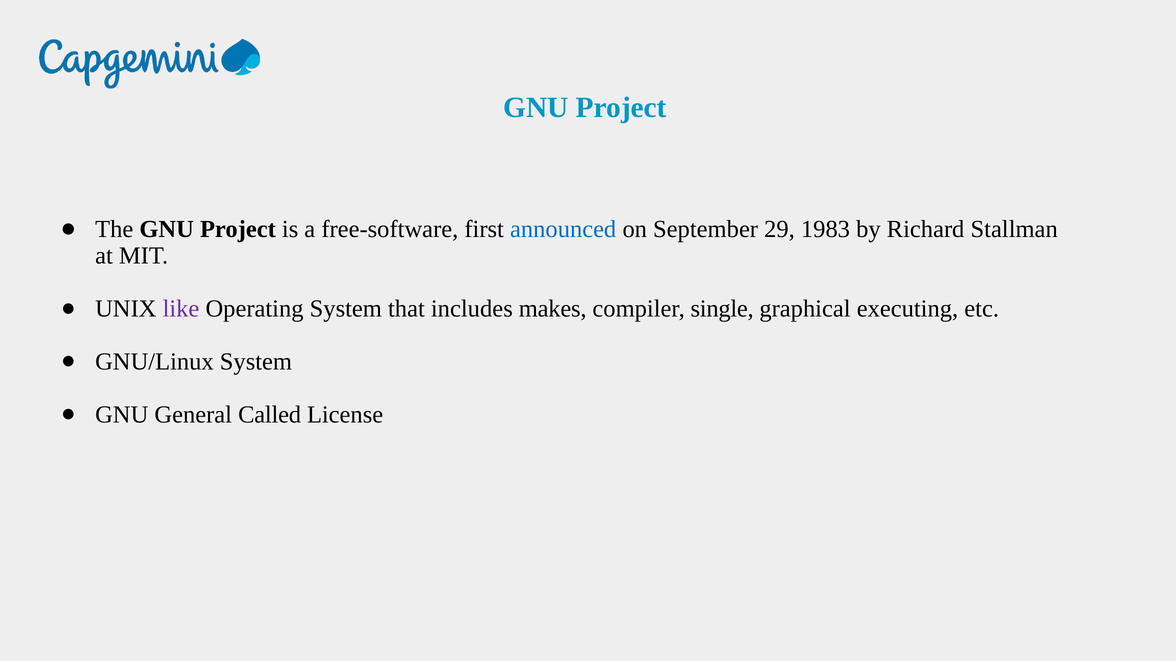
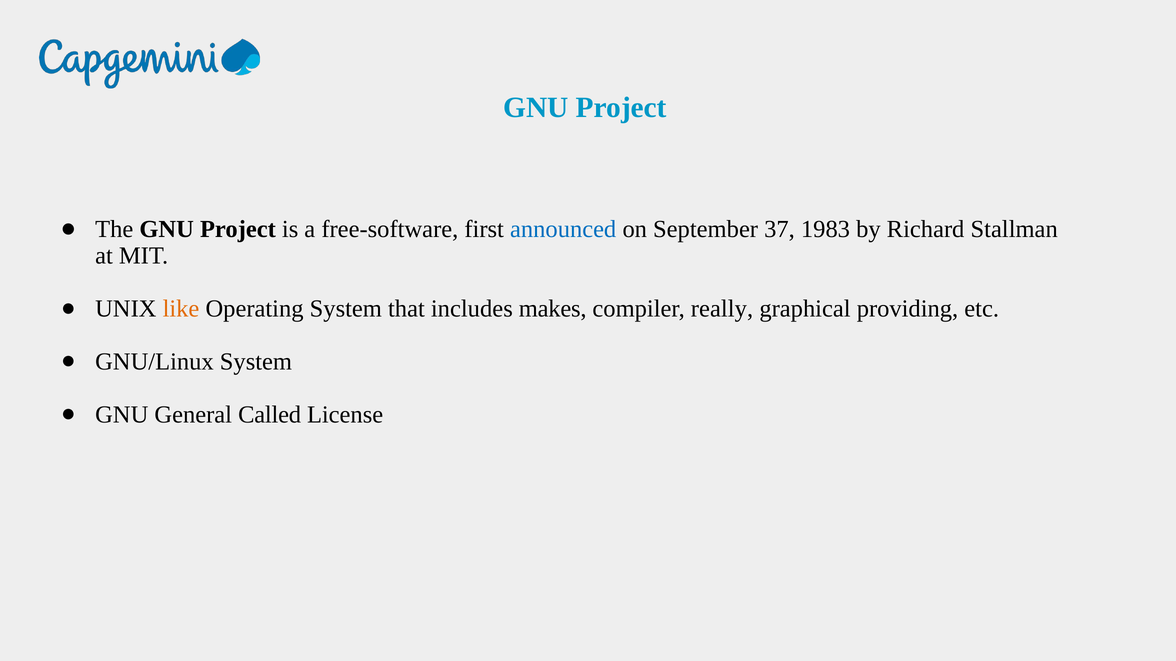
29: 29 -> 37 (779, 230)
like colour: purple -> orange (181, 309)
single: single -> really (722, 309)
executing: executing -> providing (907, 309)
